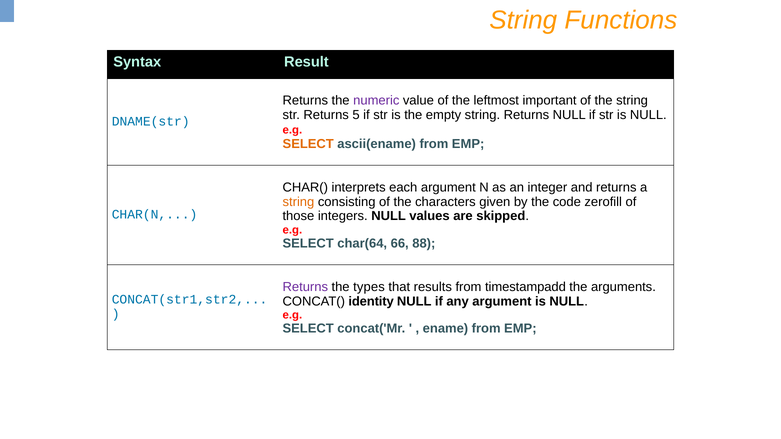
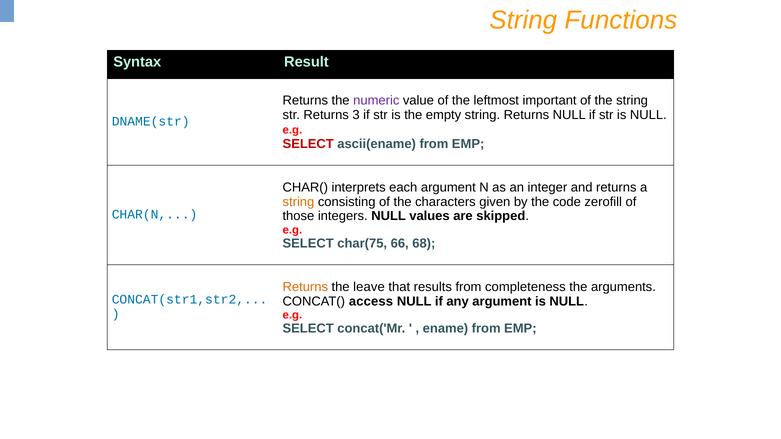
5: 5 -> 3 (356, 115)
SELECT colour: orange -> red (308, 144)
char(64: char(64 -> char(75 (362, 244)
88: 88 -> 68 (424, 244)
Returns colour: purple -> orange (305, 287)
types: types -> leave (369, 287)
timestampadd: timestampadd -> completeness (525, 287)
identity: identity -> access (371, 301)
